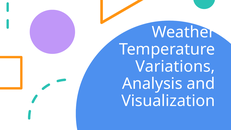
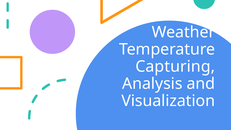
Variations: Variations -> Capturing (175, 67)
